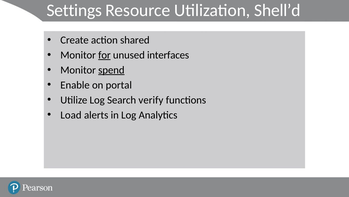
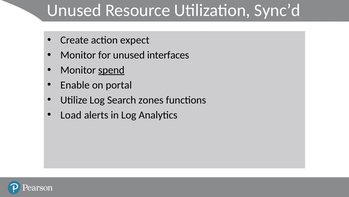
Settings: Settings -> Unused (74, 10)
Shell’d: Shell’d -> Sync’d (277, 10)
shared: shared -> expect (135, 40)
for underline: present -> none (104, 55)
verify: verify -> zones (151, 100)
